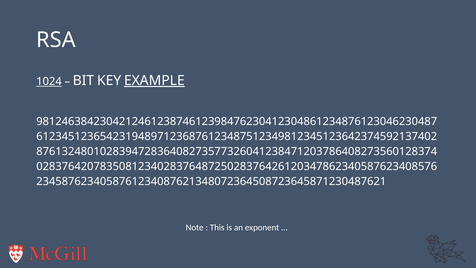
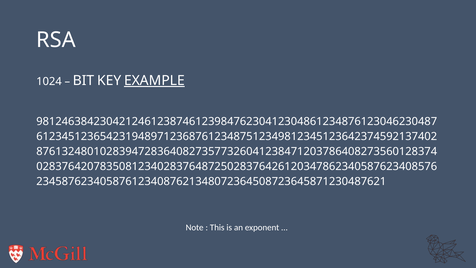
1024 underline: present -> none (49, 81)
